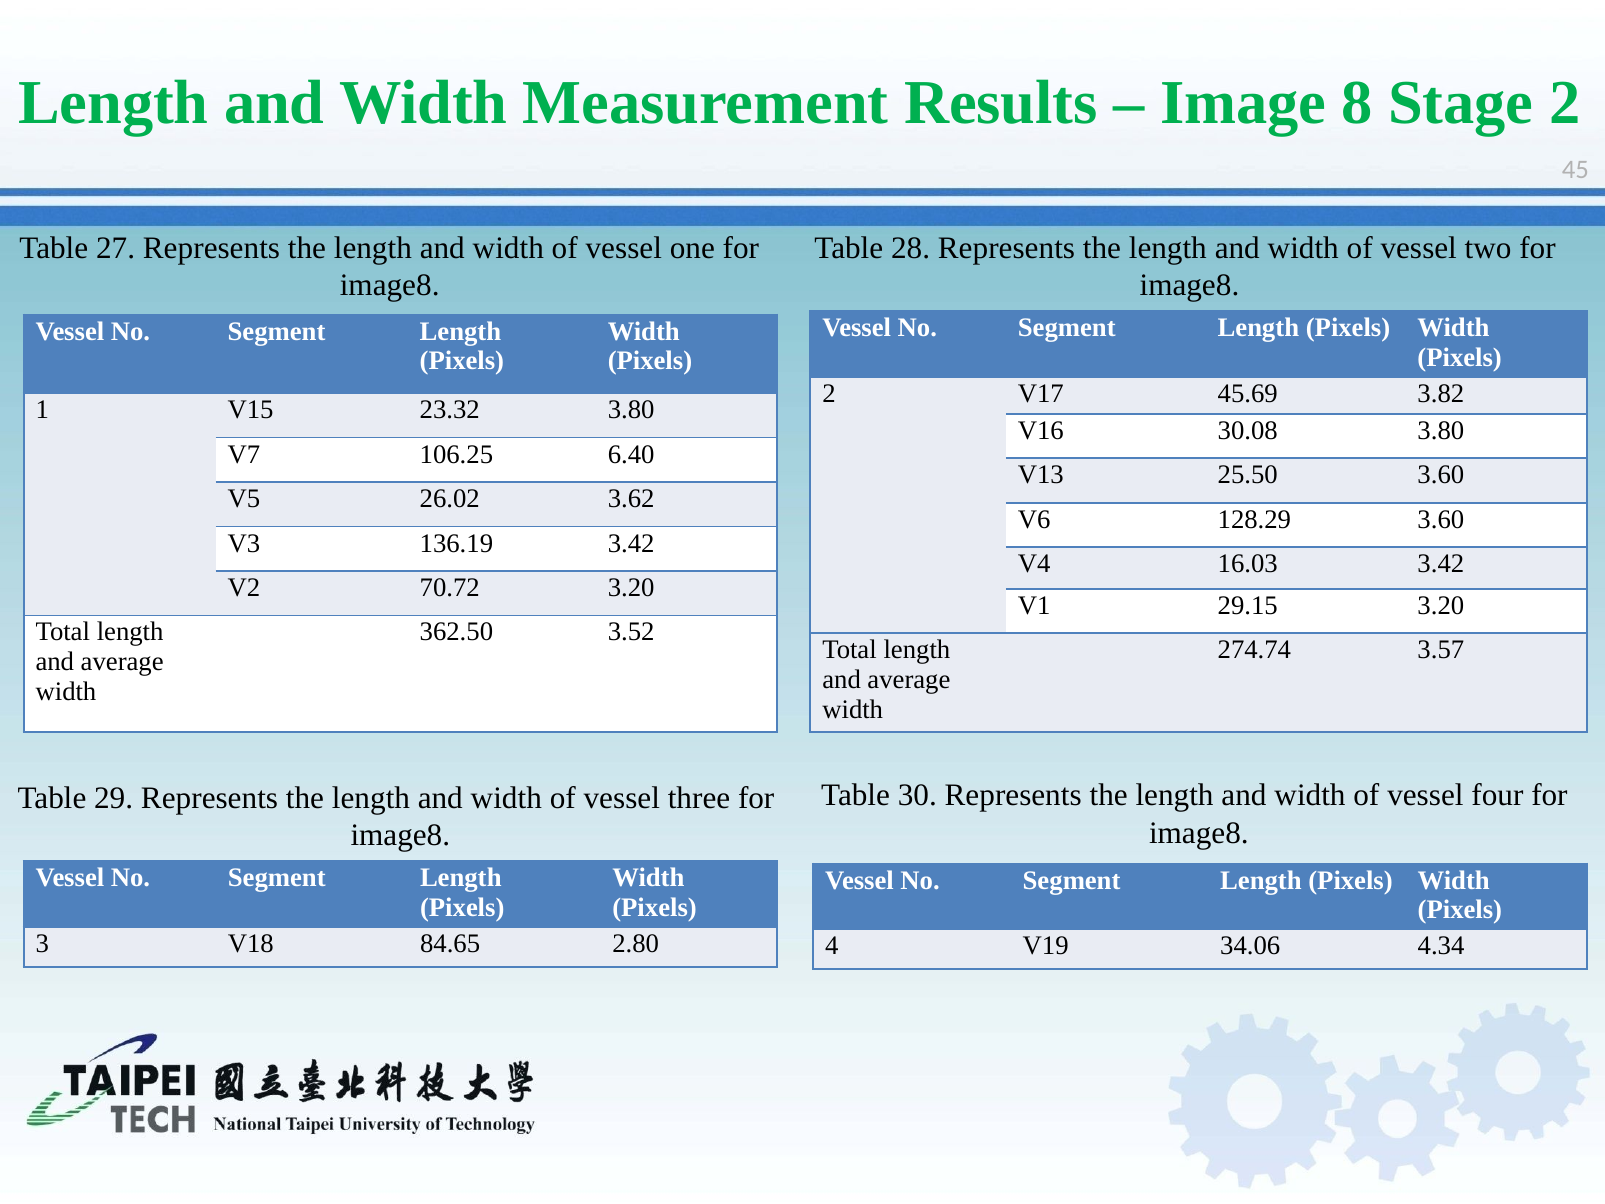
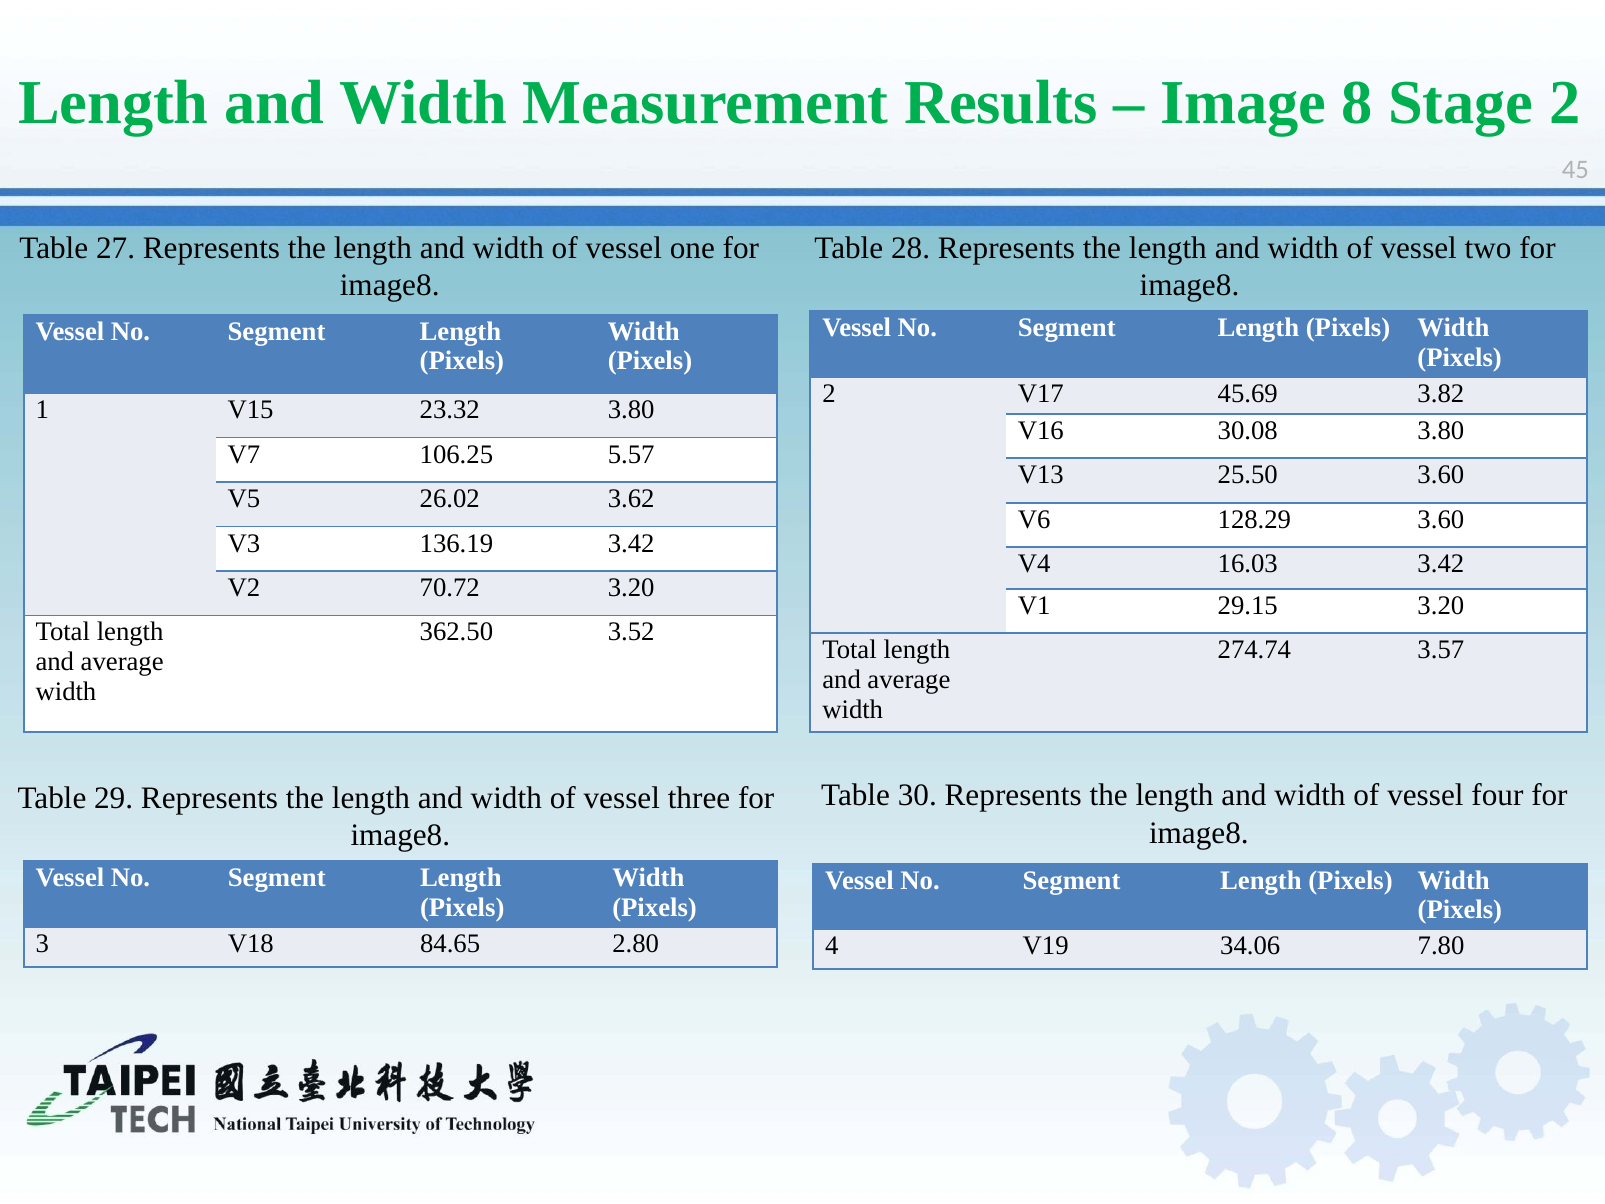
6.40: 6.40 -> 5.57 (631, 454)
4.34: 4.34 -> 7.80 (1441, 946)
